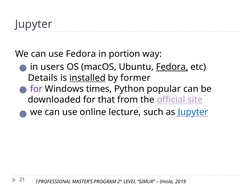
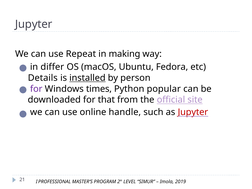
use Fedora: Fedora -> Repeat (81, 54)
portion: portion -> making (124, 54)
users: users -> differ (52, 67)
Fedora underline: present -> none (172, 67)
former: former -> person (135, 78)
lecture: lecture -> handle (125, 112)
Jupyter colour: blue -> red (193, 112)
